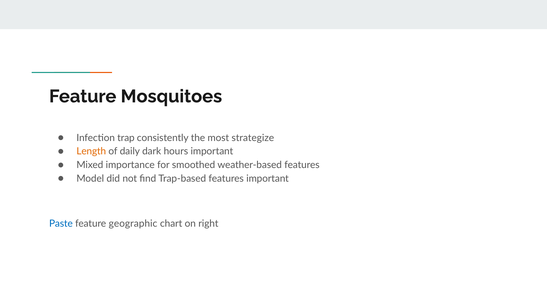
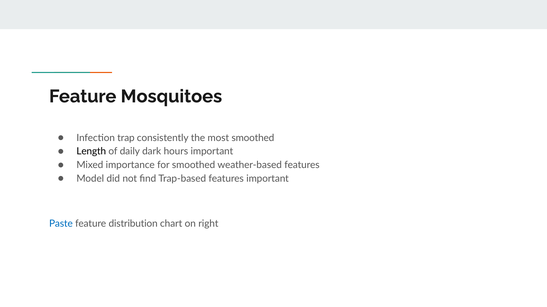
most strategize: strategize -> smoothed (253, 138)
Length colour: orange -> black (91, 152)
geographic: geographic -> distribution (133, 224)
